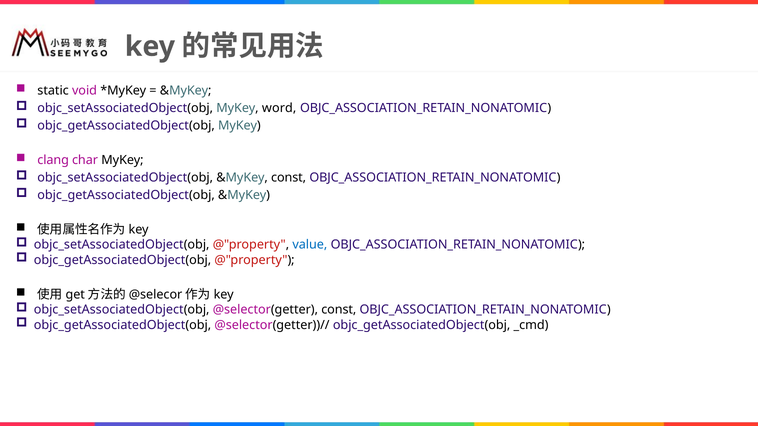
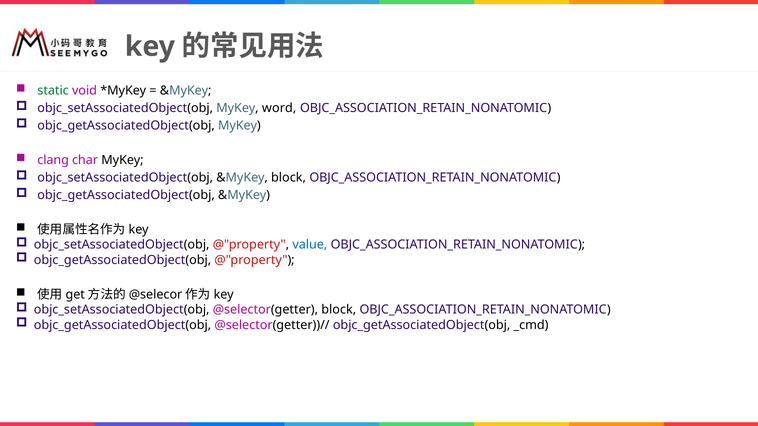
static colour: black -> green (53, 91)
&MyKey const: const -> block (289, 178)
@selector(getter const: const -> block (339, 310)
